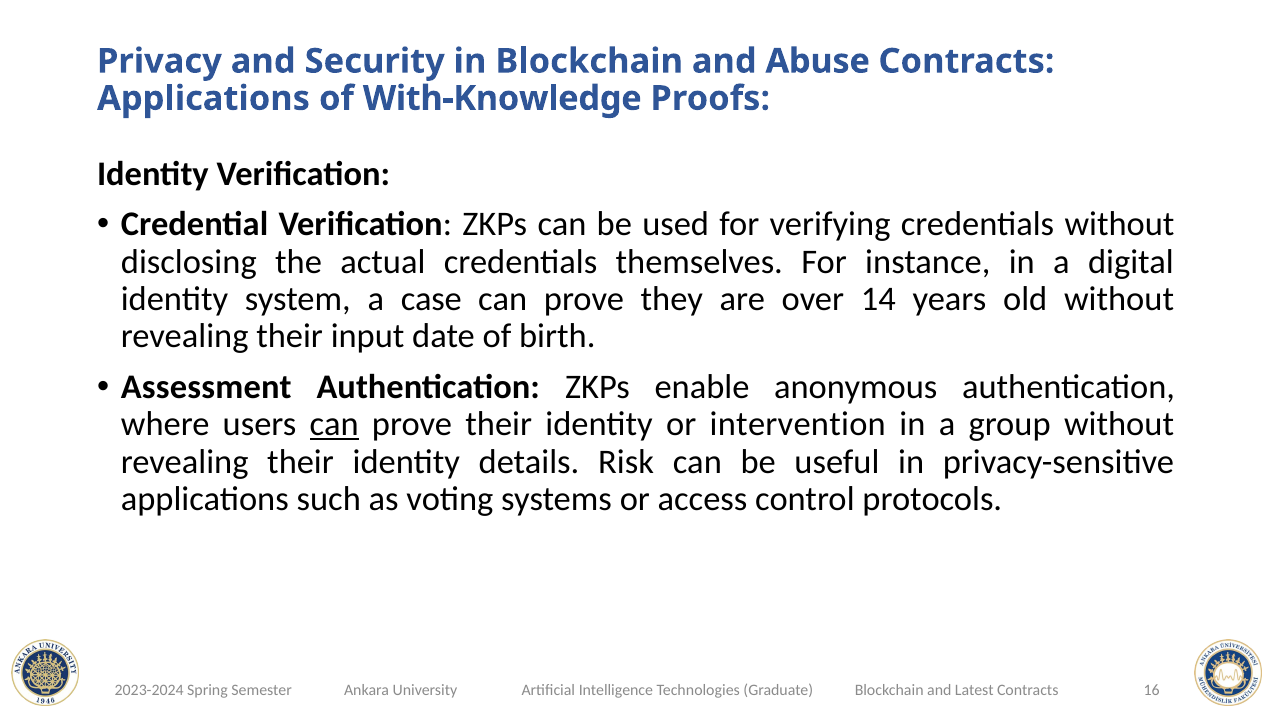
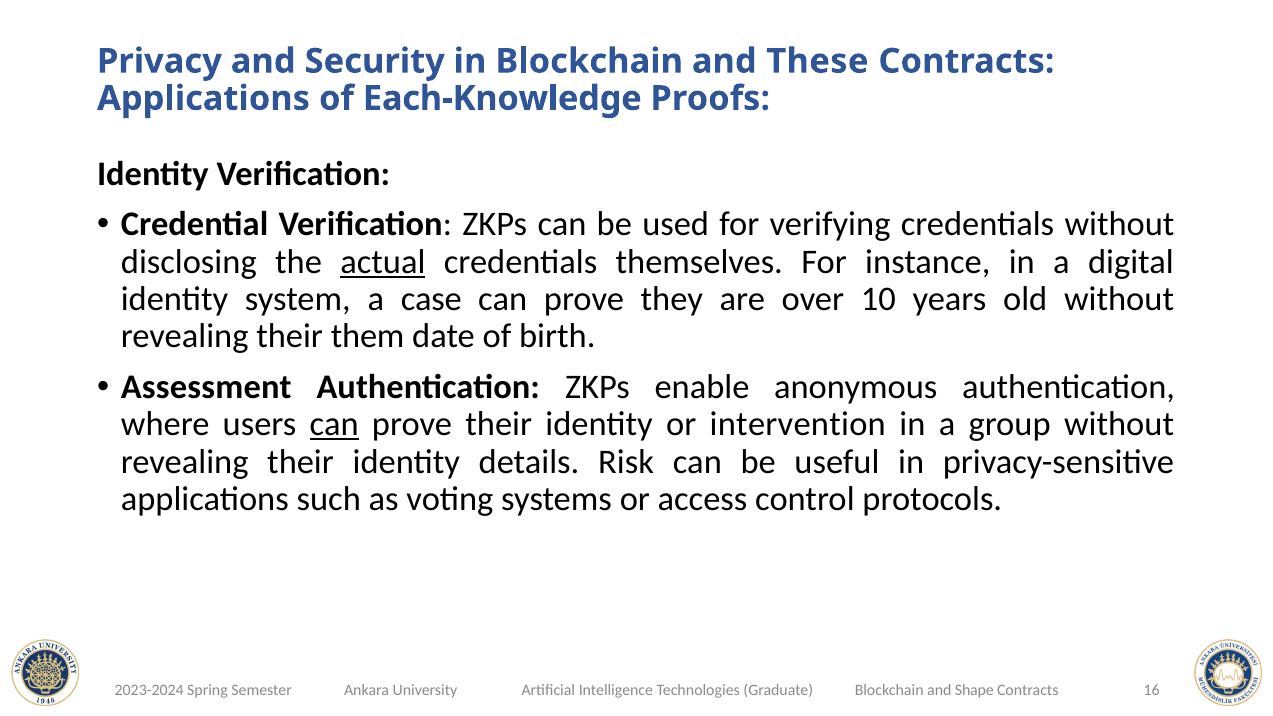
Abuse: Abuse -> These (817, 61)
With-Knowledge: With-Knowledge -> Each-Knowledge (502, 98)
actual underline: none -> present (383, 262)
14: 14 -> 10 (878, 299)
input: input -> them (368, 337)
Latest: Latest -> Shape (974, 690)
